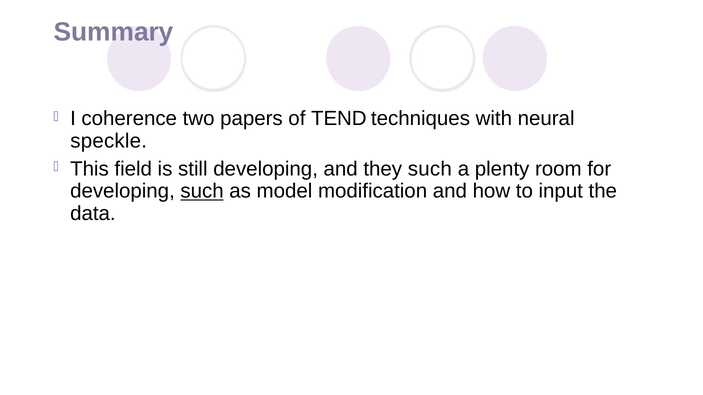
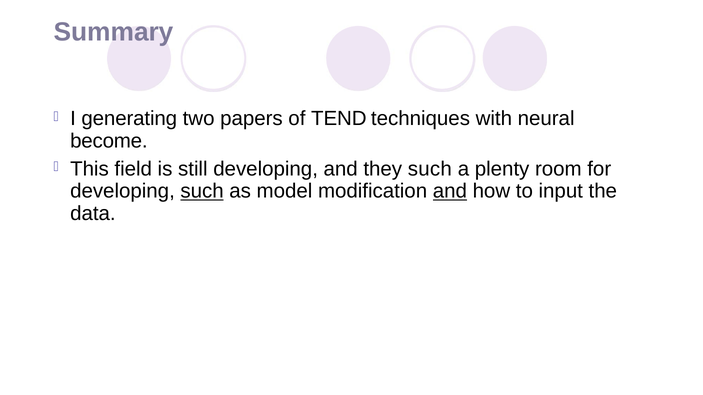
coherence: coherence -> generating (129, 119)
speckle: speckle -> become (109, 141)
and underline: none -> present (450, 191)
